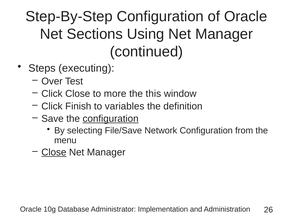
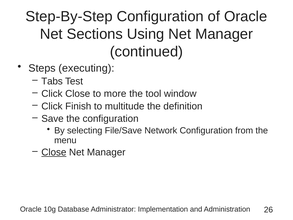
Over: Over -> Tabs (52, 81)
this: this -> tool (153, 94)
variables: variables -> multitude (125, 106)
configuration underline: present -> none (111, 119)
